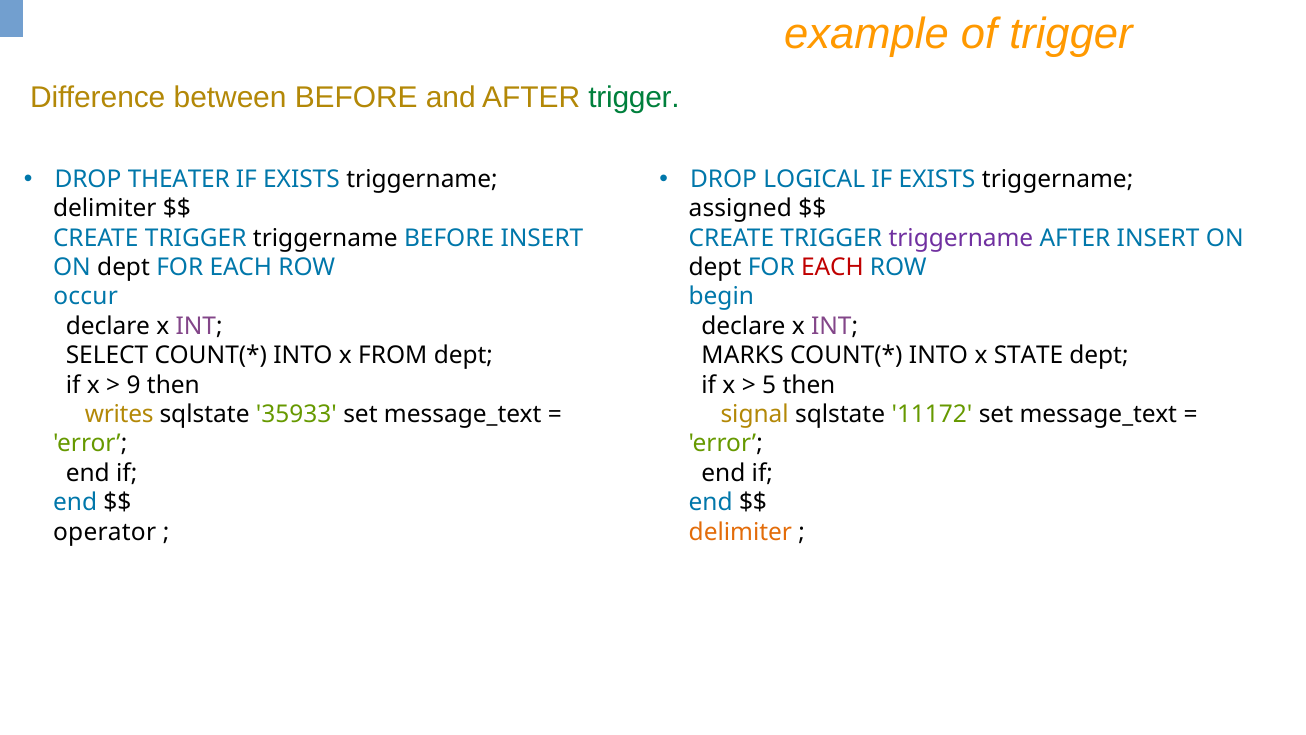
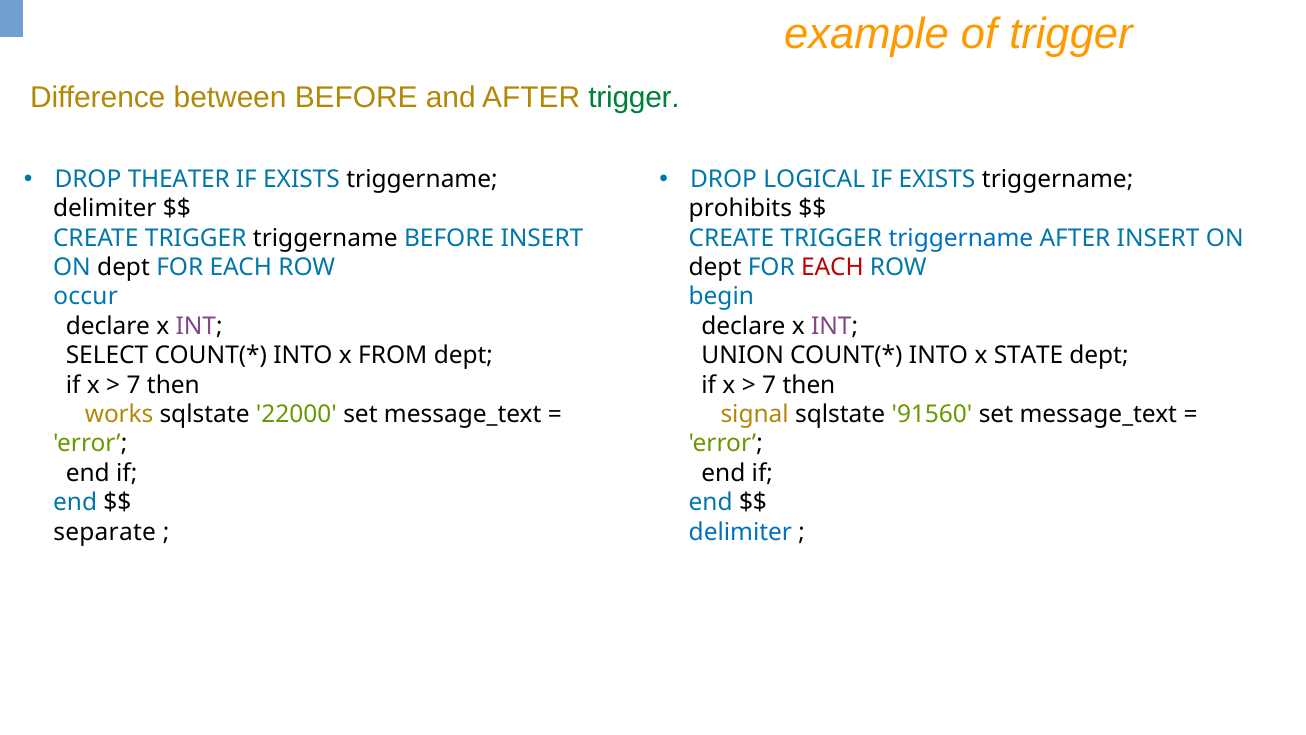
assigned: assigned -> prohibits (740, 209)
triggername colour: purple -> blue (961, 238)
MARKS: MARKS -> UNION (743, 355)
9: 9 -> 7 (134, 385)
5: 5 -> 7 (769, 385)
writes: writes -> works (119, 414)
35933: 35933 -> 22000 (296, 414)
11172: 11172 -> 91560 (932, 414)
operator: operator -> separate (105, 532)
delimiter colour: orange -> blue (740, 532)
